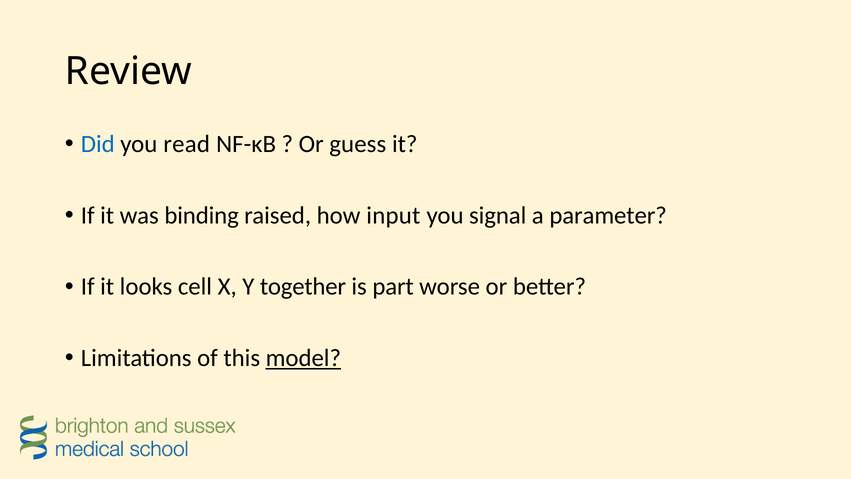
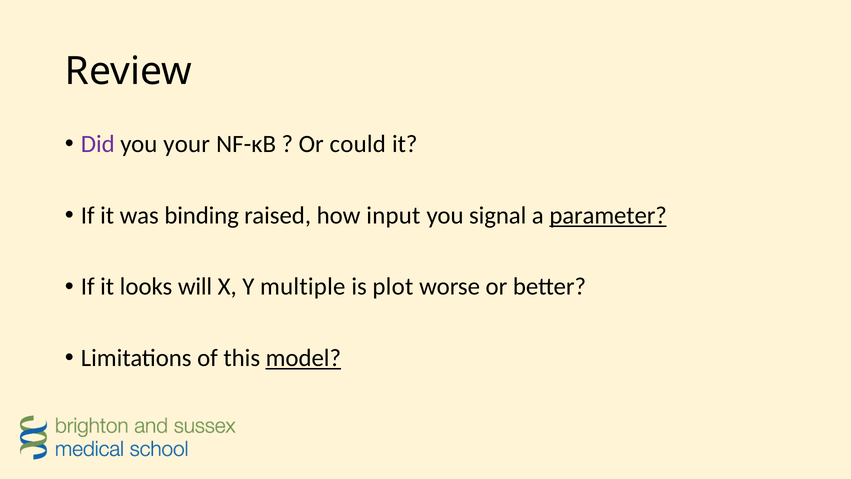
Did colour: blue -> purple (98, 144)
read: read -> your (187, 144)
guess: guess -> could (358, 144)
parameter underline: none -> present (608, 215)
cell: cell -> will (195, 287)
together: together -> multiple (303, 287)
part: part -> plot (393, 287)
